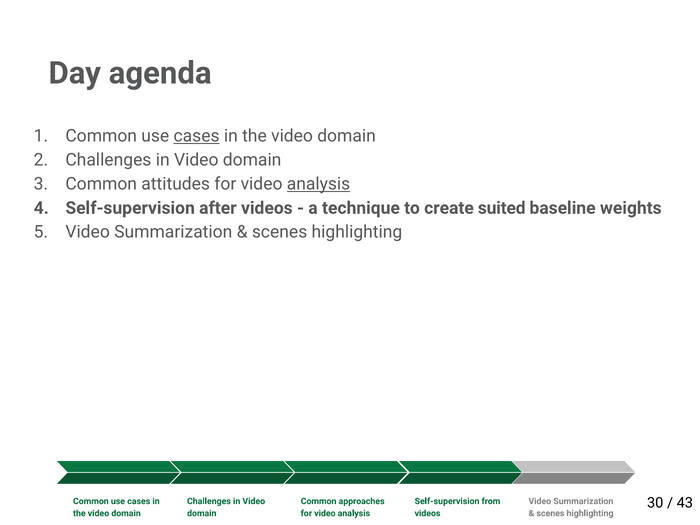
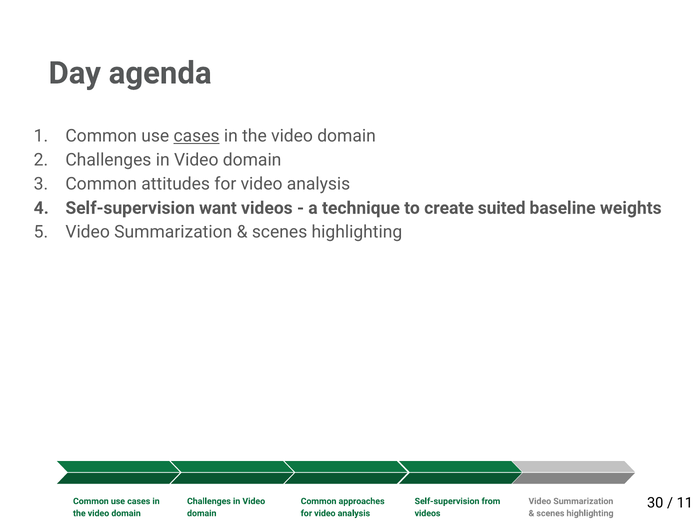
analysis underline: present -> none (319, 184)
after: after -> want (218, 208)
43: 43 -> 11 (685, 503)
